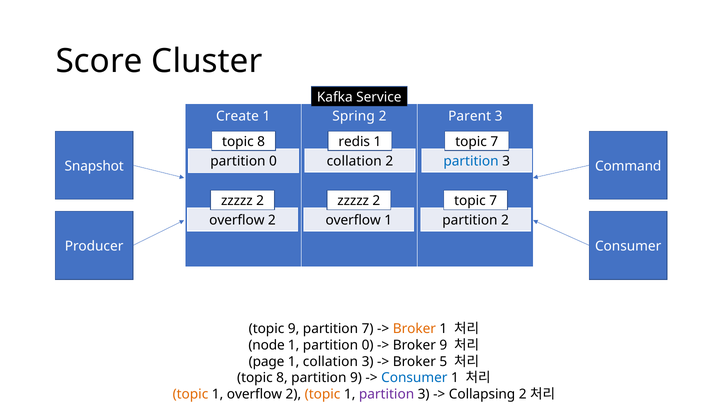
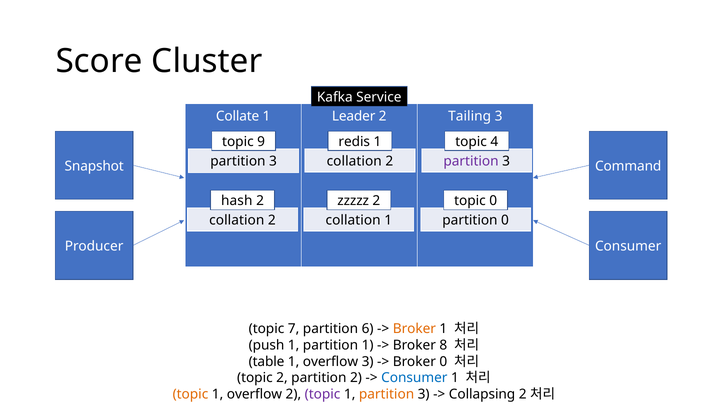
Create: Create -> Collate (238, 116)
Spring: Spring -> Leader (354, 116)
Parent: Parent -> Tailing (470, 116)
8: 8 -> 9 (261, 142)
7: 7 -> 4 (494, 142)
0: 0 -> 3 (273, 161)
partition colour: blue -> purple (471, 161)
zzzzz: zzzzz -> hash (237, 201)
7: 7 -> 0 (493, 201)
overflow: overflow -> collation (237, 220)
overflow: overflow -> collation (353, 220)
partition 2: 2 -> 0 (505, 220)
topic 9: 9 -> 7 (294, 328)
partition 7: 7 -> 6 (368, 328)
node: node -> push (267, 345)
1 partition 0: 0 -> 1 (368, 345)
Broker 9: 9 -> 8 (443, 345)
page: page -> table (267, 361)
collation: collation -> overflow (330, 361)
Broker 5: 5 -> 0 (443, 361)
8: 8 -> 2 (282, 377)
partition 9: 9 -> 2 (356, 377)
topic colour: orange -> purple (323, 394)
partition colour: purple -> orange (387, 394)
